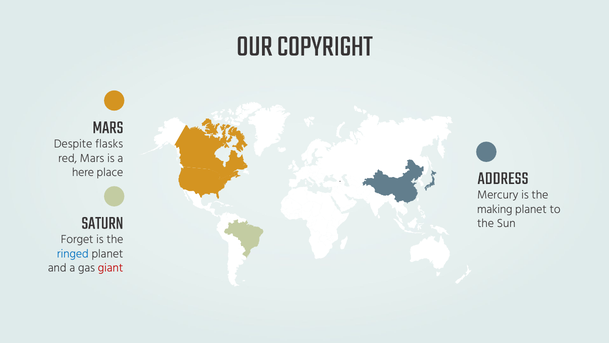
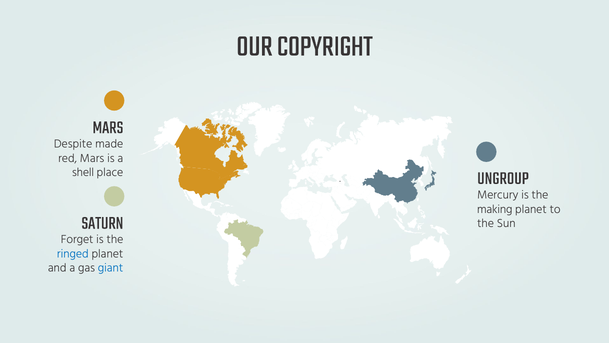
flasks: flasks -> made (109, 144)
here: here -> shell (83, 172)
ADDRESS: ADDRESS -> UNGROUP (503, 178)
giant colour: red -> blue (111, 268)
